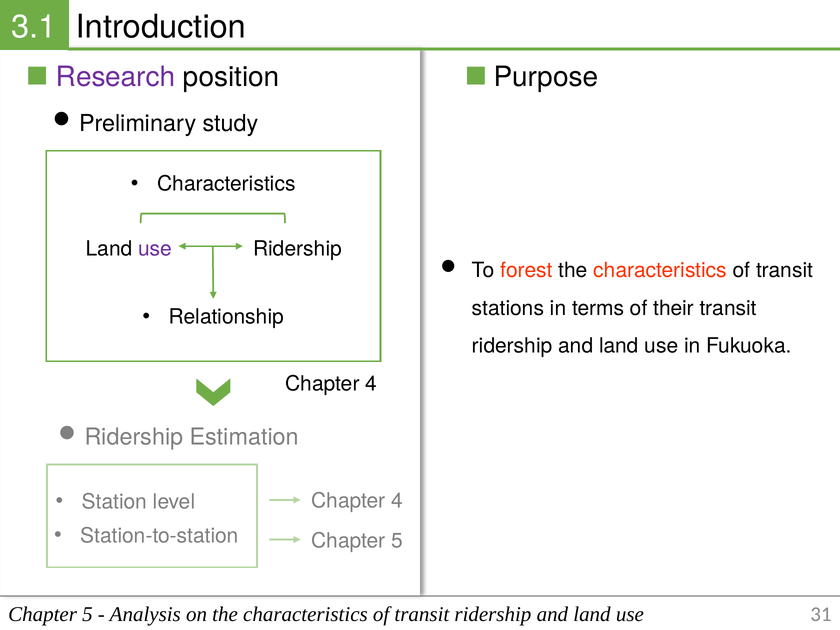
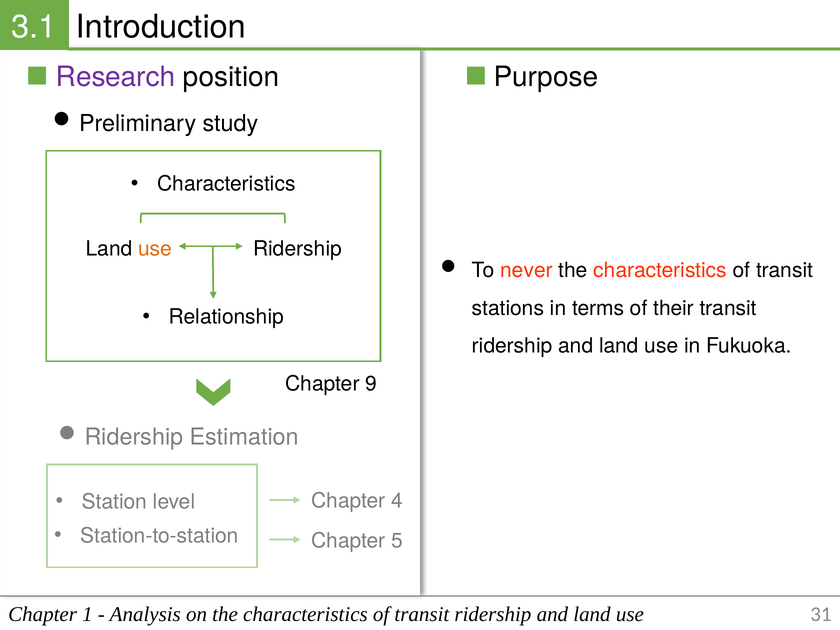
use colour: purple -> orange (155, 249)
forest: forest -> never (527, 270)
4: 4 -> 9 (371, 384)
5: 5 -> 1 (87, 614)
